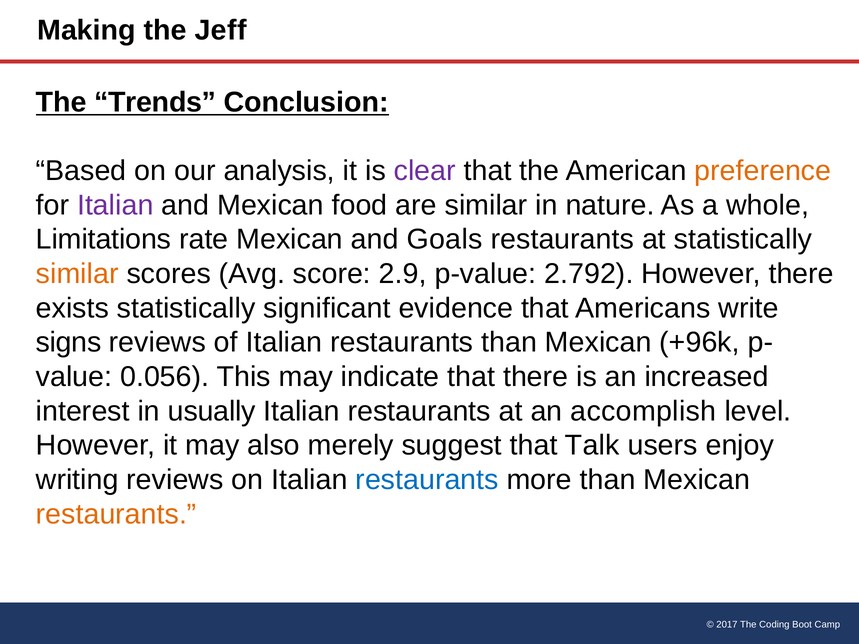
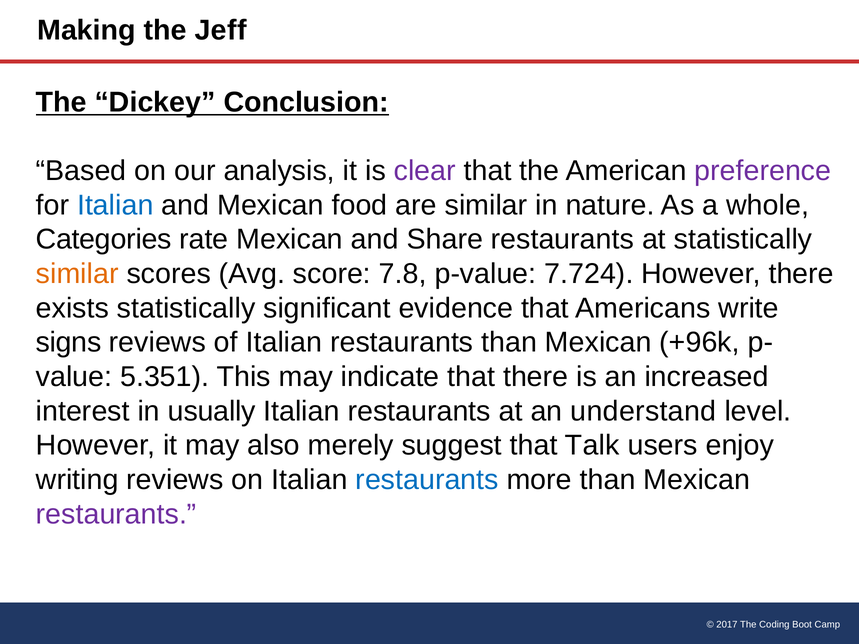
Trends: Trends -> Dickey (155, 102)
preference colour: orange -> purple (763, 171)
Italian colour: purple -> blue (115, 205)
Limitations: Limitations -> Categories (104, 240)
Goals: Goals -> Share (445, 240)
2.9: 2.9 -> 7.8 (403, 274)
2.792: 2.792 -> 7.724 (589, 274)
0.056: 0.056 -> 5.351 (165, 377)
accomplish: accomplish -> understand (643, 411)
restaurants colour: orange -> purple (116, 514)
